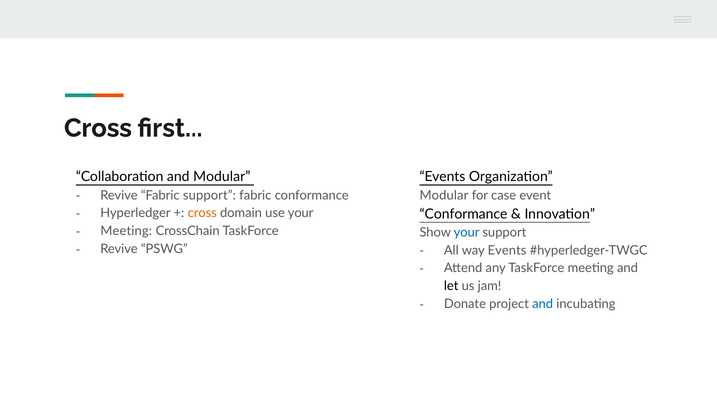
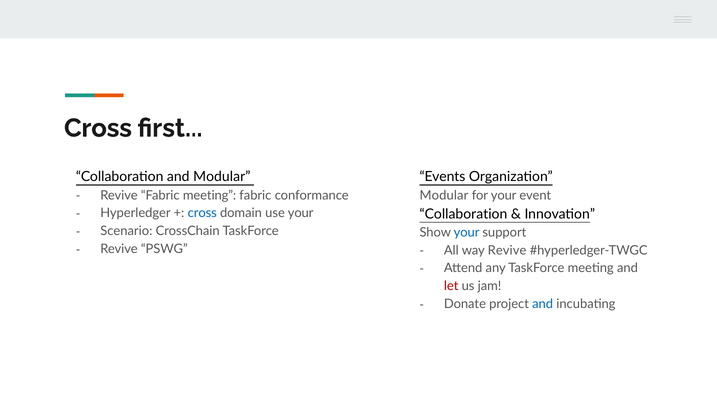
for case: case -> your (504, 195)
Fabric support: support -> meeting (210, 195)
cross colour: orange -> blue (202, 213)
Conformance: Conformance -> Collaboration (463, 214)
Meeting: Meeting -> Scenario (126, 231)
way Events: Events -> Revive (507, 250)
let colour: black -> red (451, 286)
